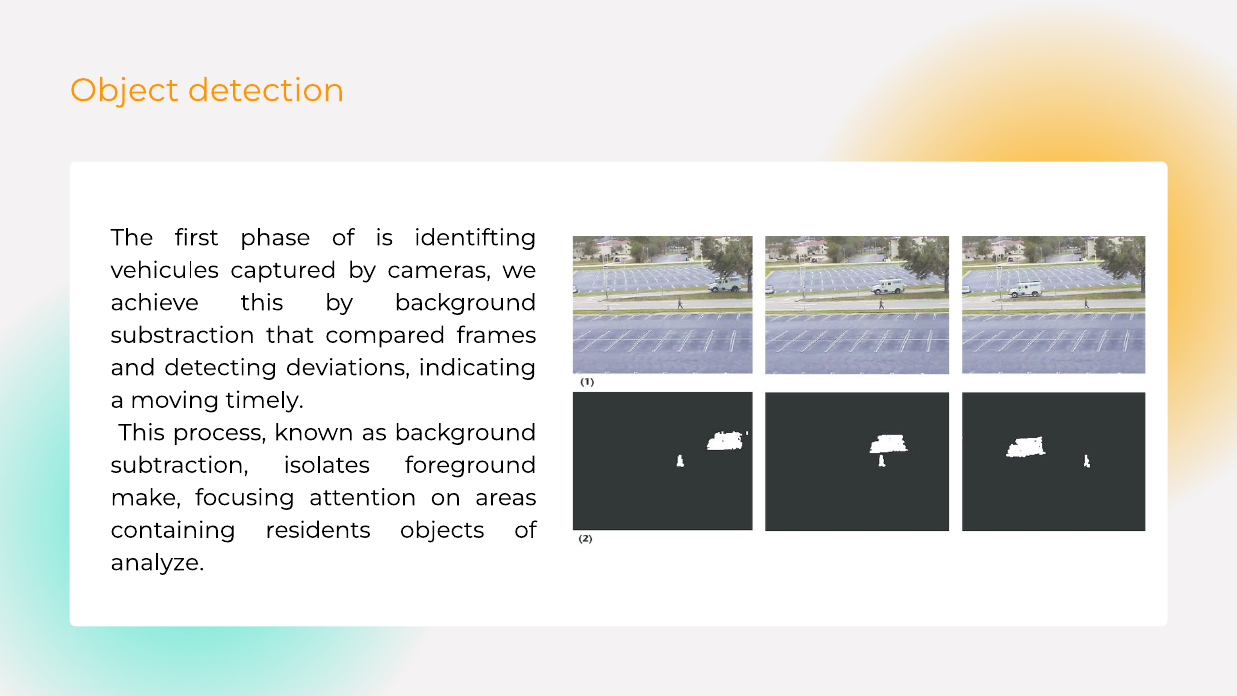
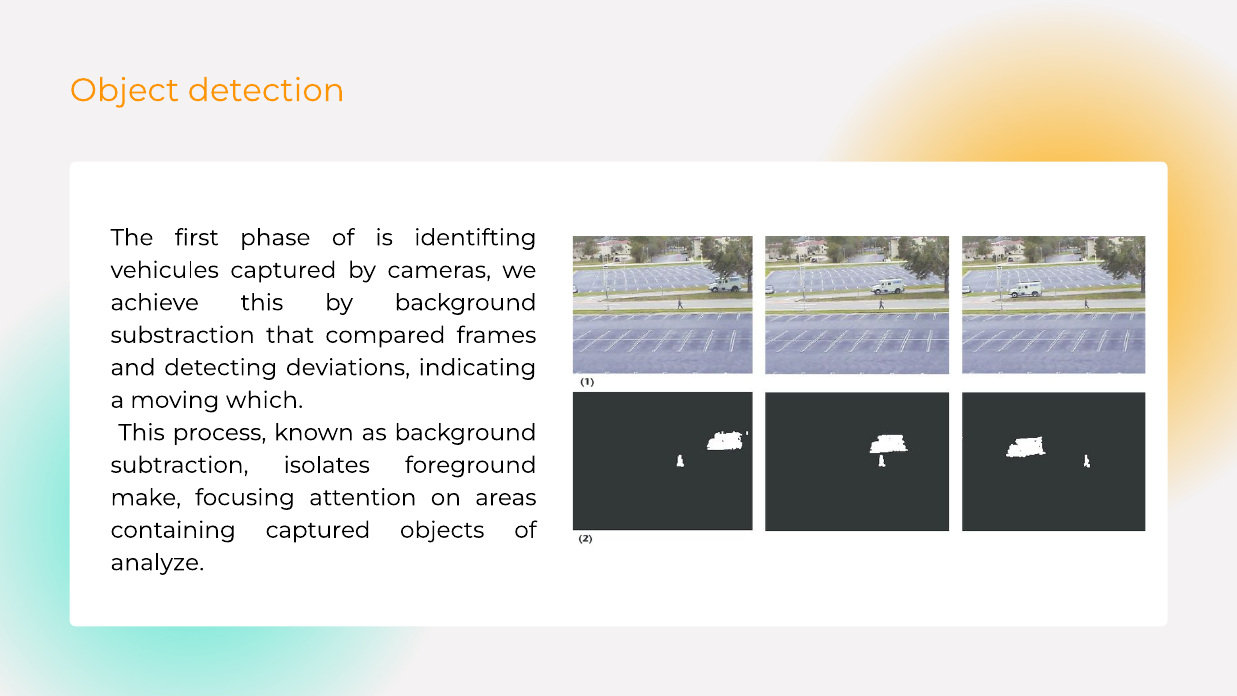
timely: timely -> which (265, 400)
containing residents: residents -> captured (318, 530)
